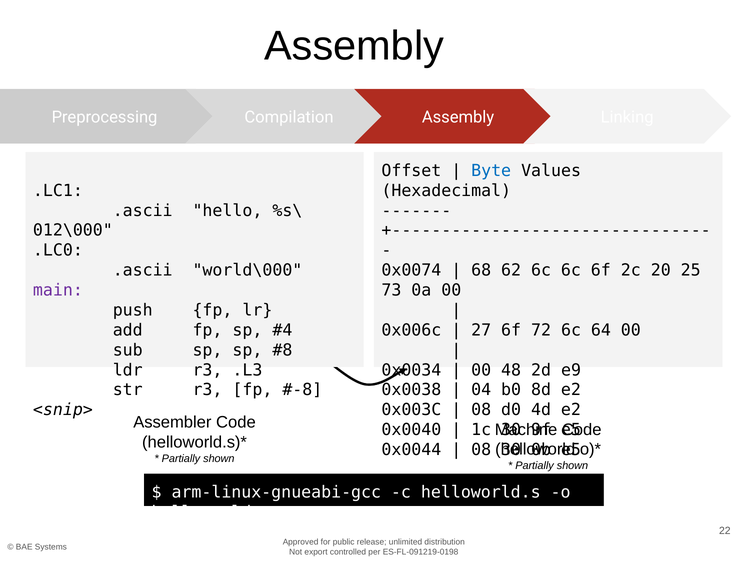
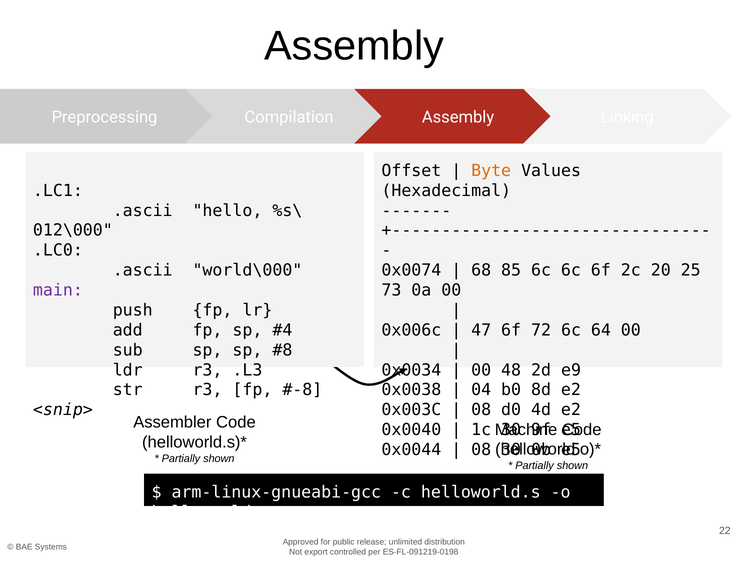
Byte colour: blue -> orange (491, 171)
62: 62 -> 85 (511, 270)
27: 27 -> 47 (481, 330)
